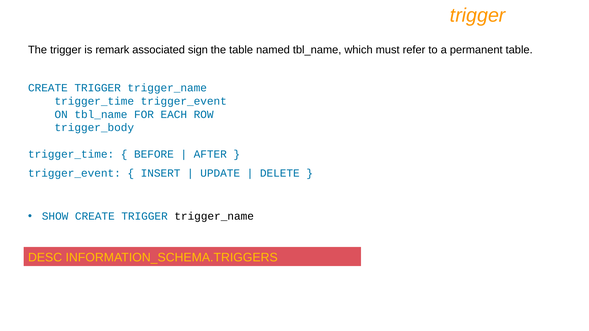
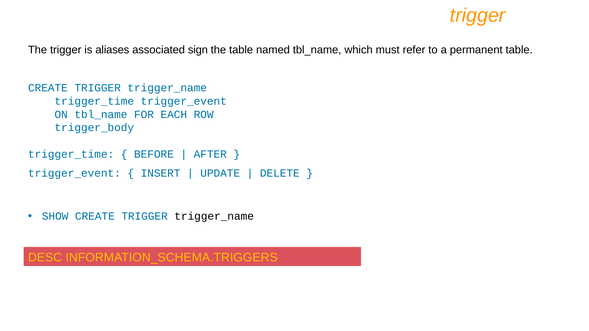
remark: remark -> aliases (112, 50)
